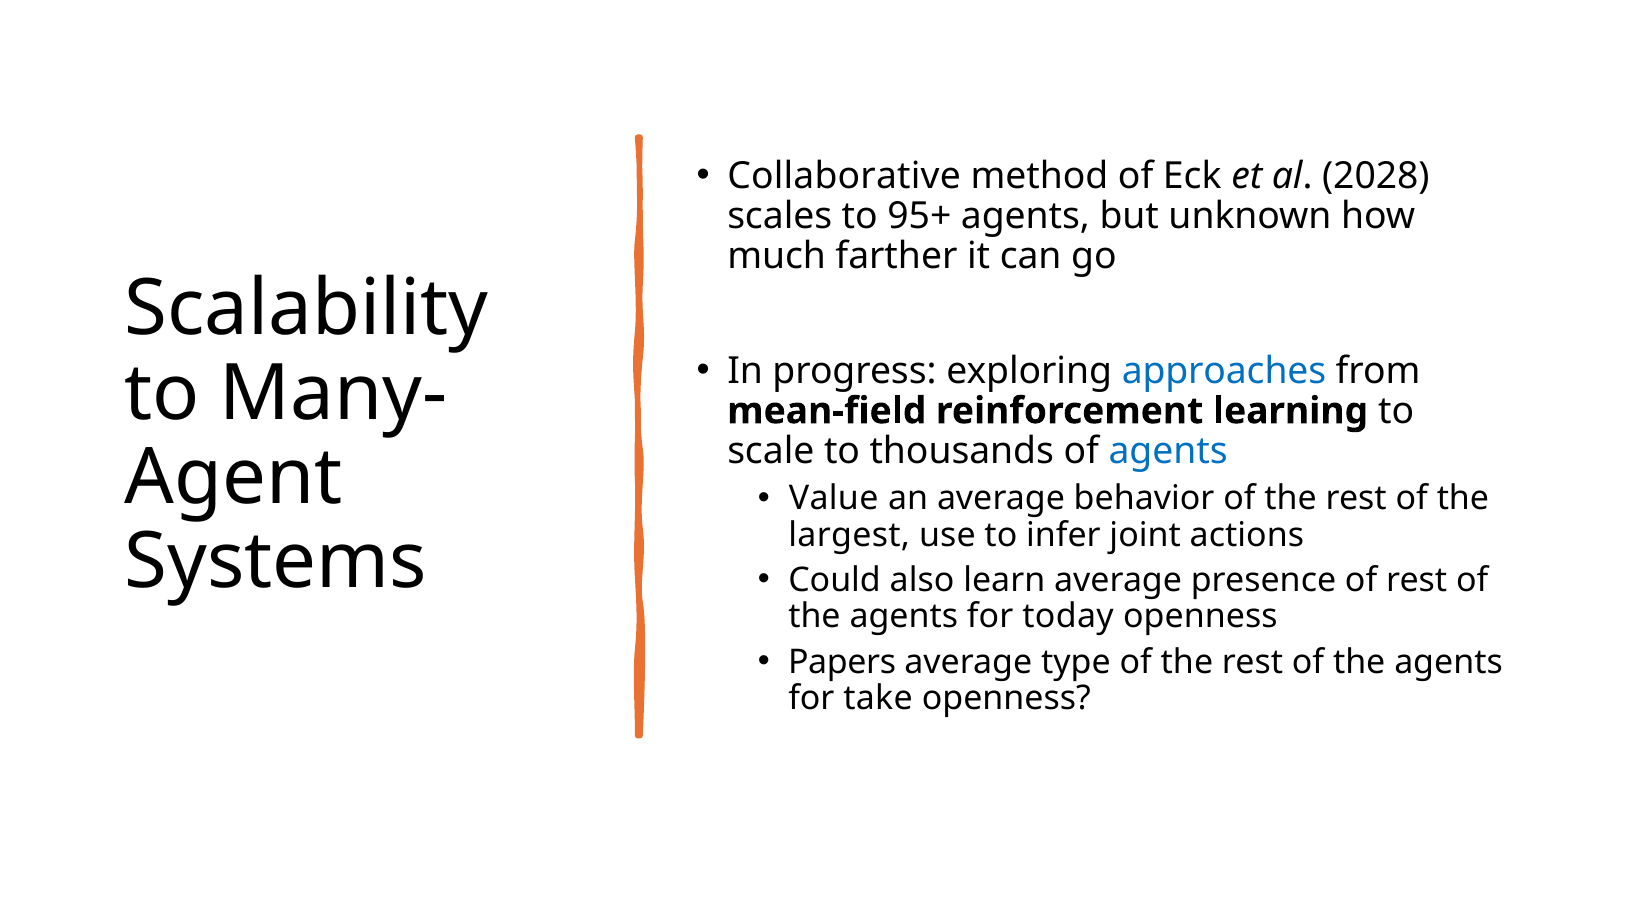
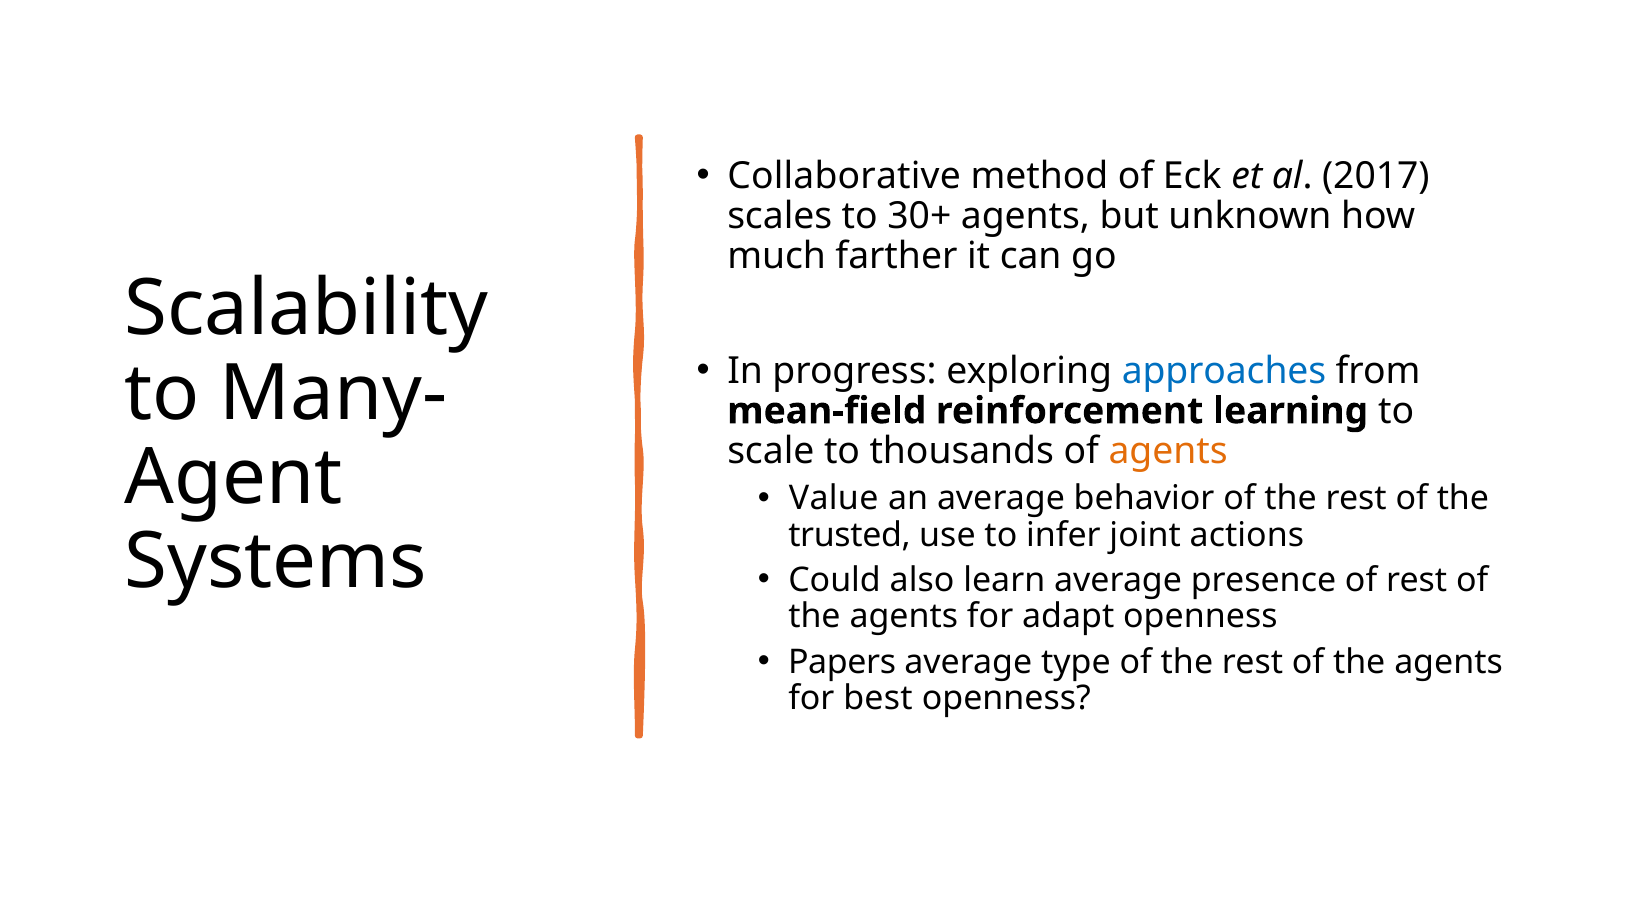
2028: 2028 -> 2017 (1376, 176)
95+: 95+ -> 30+ (919, 216)
agents colour: blue -> orange (1168, 451)
largest: largest -> trusted (849, 535)
today: today -> adapt (1068, 617)
take: take -> best (878, 698)
